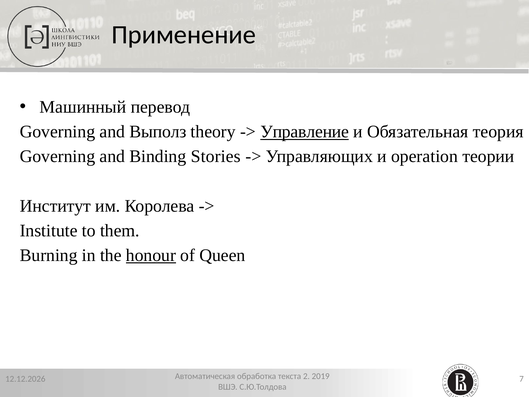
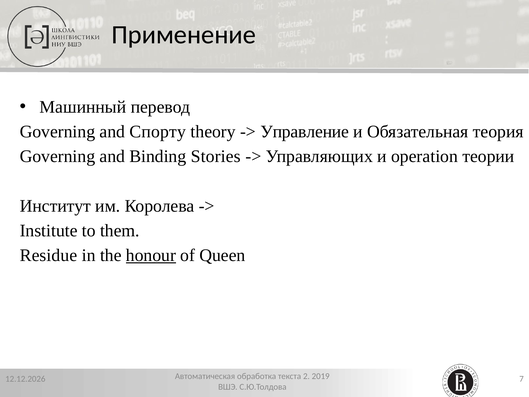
Выполз: Выполз -> Спорту (158, 132)
Управление underline: present -> none (305, 132)
Burning: Burning -> Residue (49, 255)
